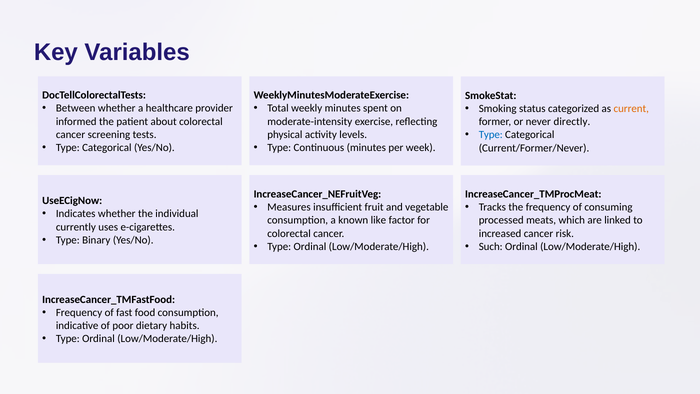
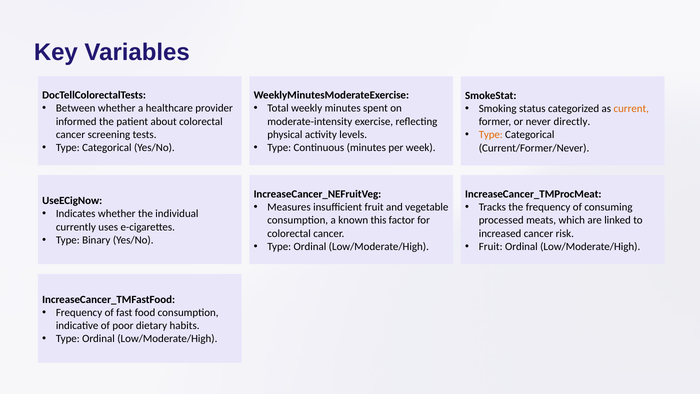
Type colour: blue -> orange (491, 135)
like: like -> this (378, 220)
Such: Such -> Fruit (491, 246)
